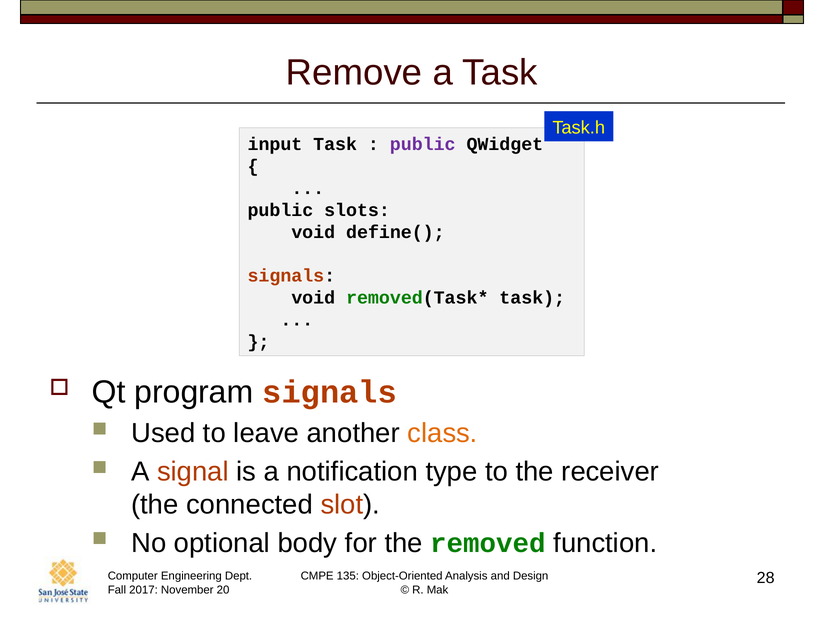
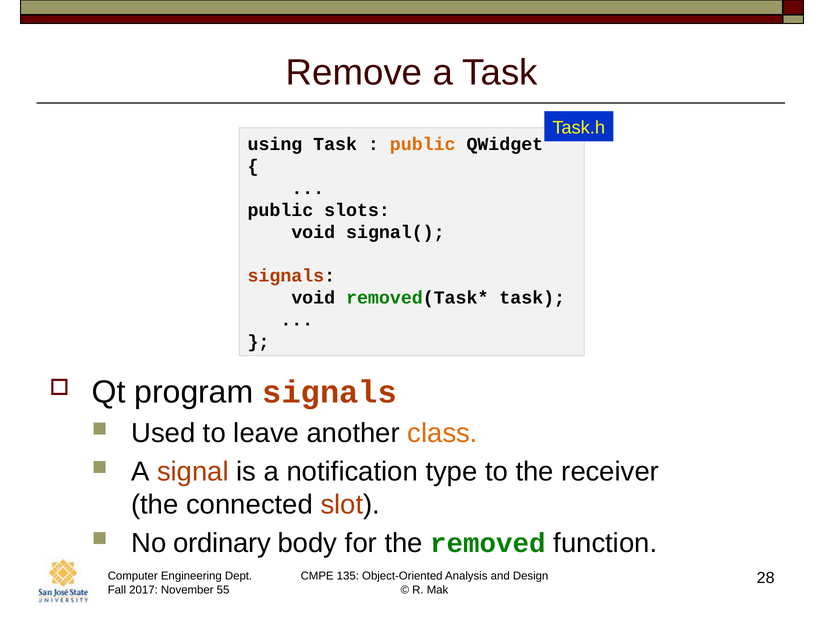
input: input -> using (275, 144)
public colour: purple -> orange (423, 144)
define(: define( -> signal( (395, 232)
optional: optional -> ordinary (222, 543)
20: 20 -> 55 (223, 590)
